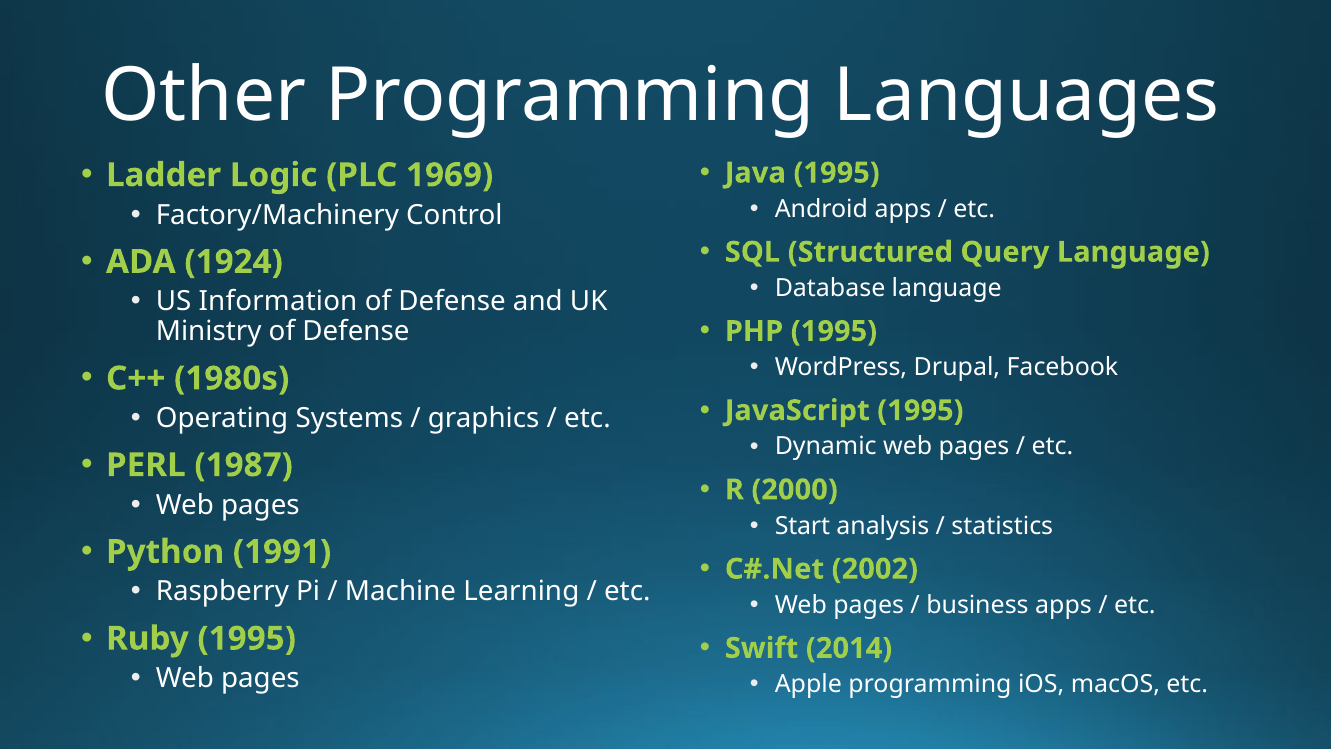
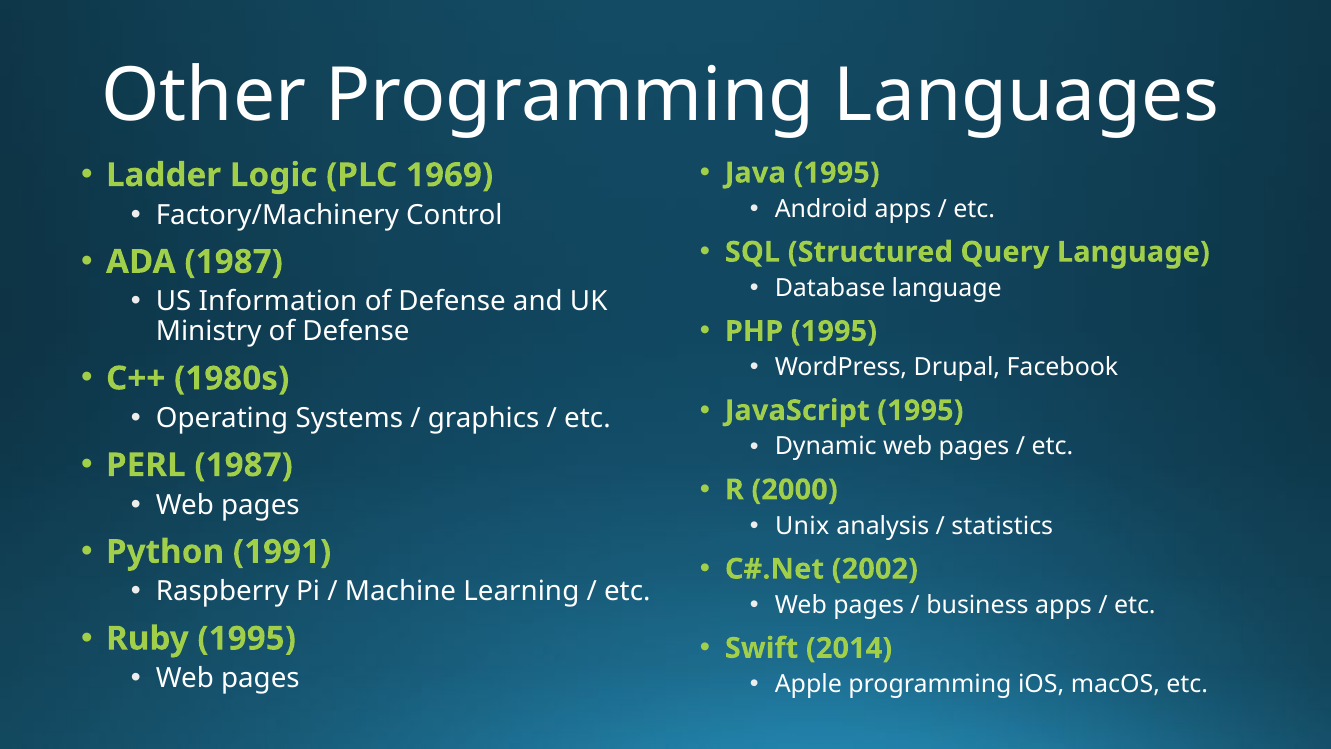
ADA 1924: 1924 -> 1987 (234, 262)
Start: Start -> Unix (802, 526)
